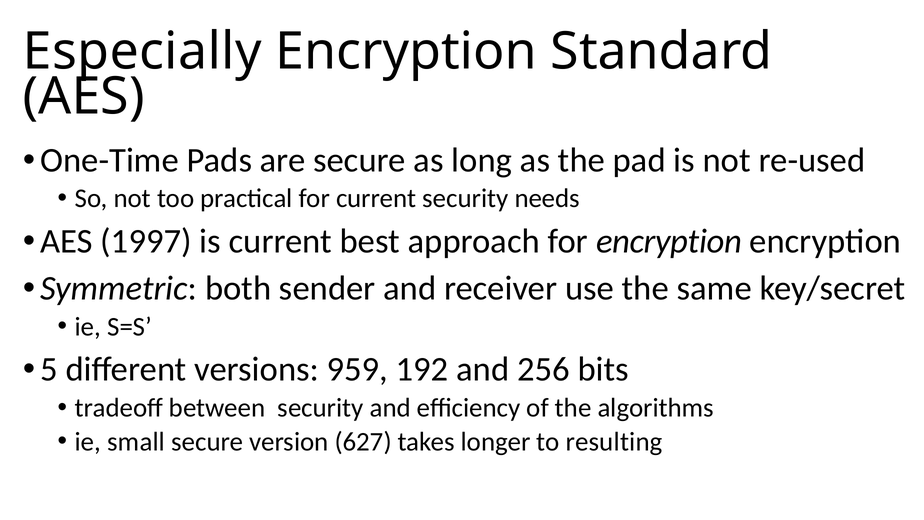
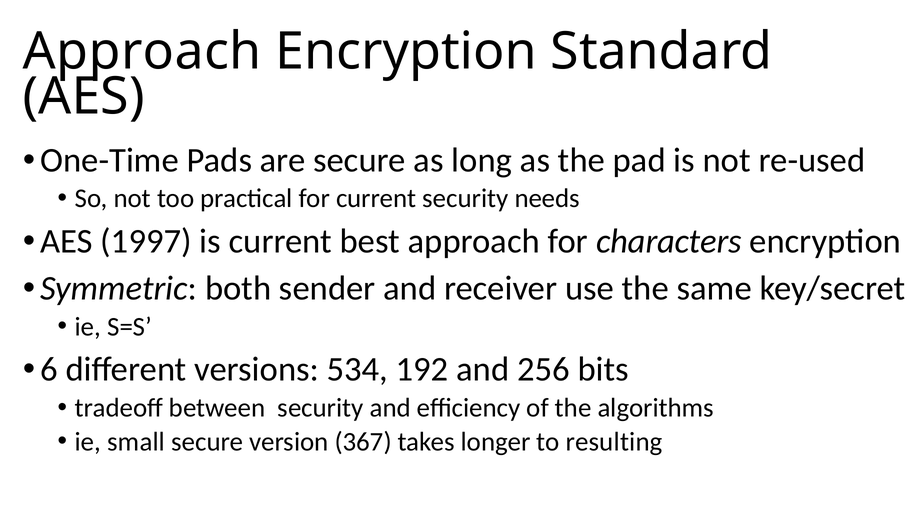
Especially: Especially -> Approach (142, 52)
for encryption: encryption -> characters (669, 241)
5: 5 -> 6 (49, 369)
959: 959 -> 534 (357, 369)
627: 627 -> 367 (363, 441)
